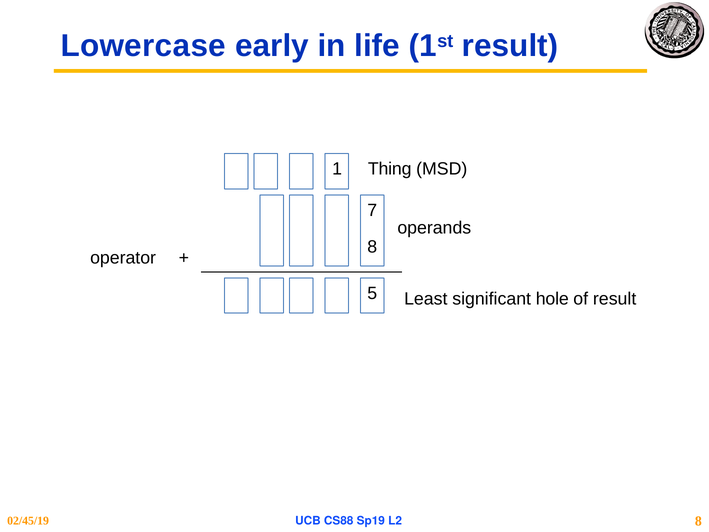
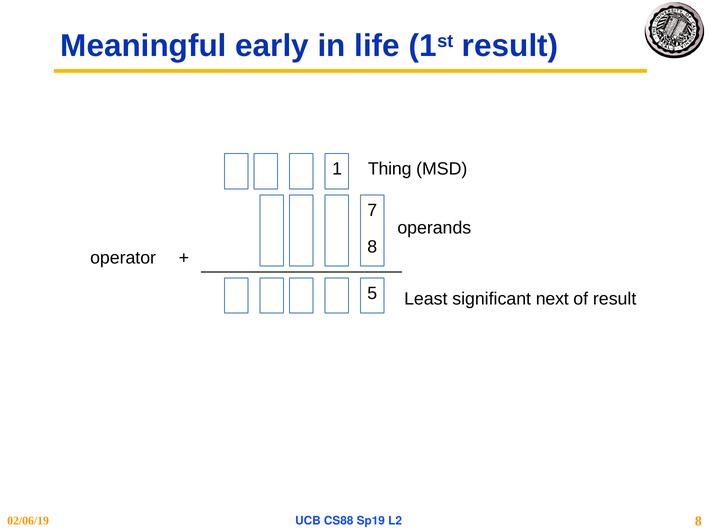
Lowercase: Lowercase -> Meaningful (143, 46)
hole: hole -> next (552, 299)
02/45/19: 02/45/19 -> 02/06/19 (28, 521)
